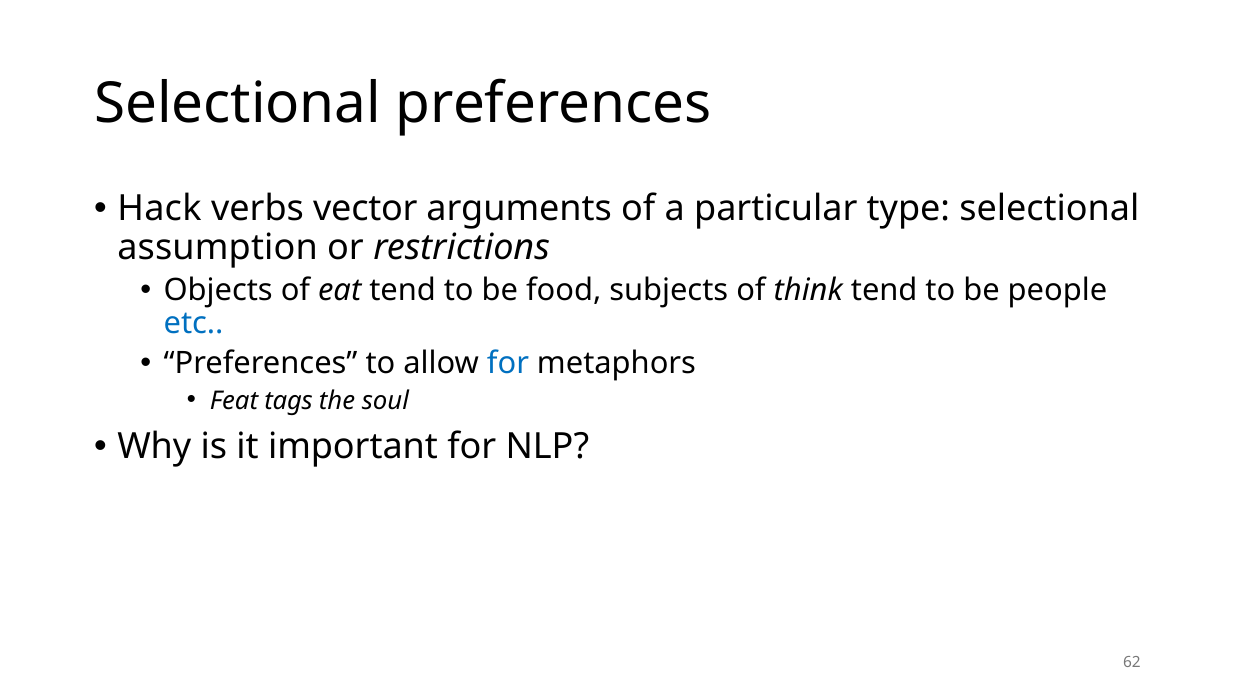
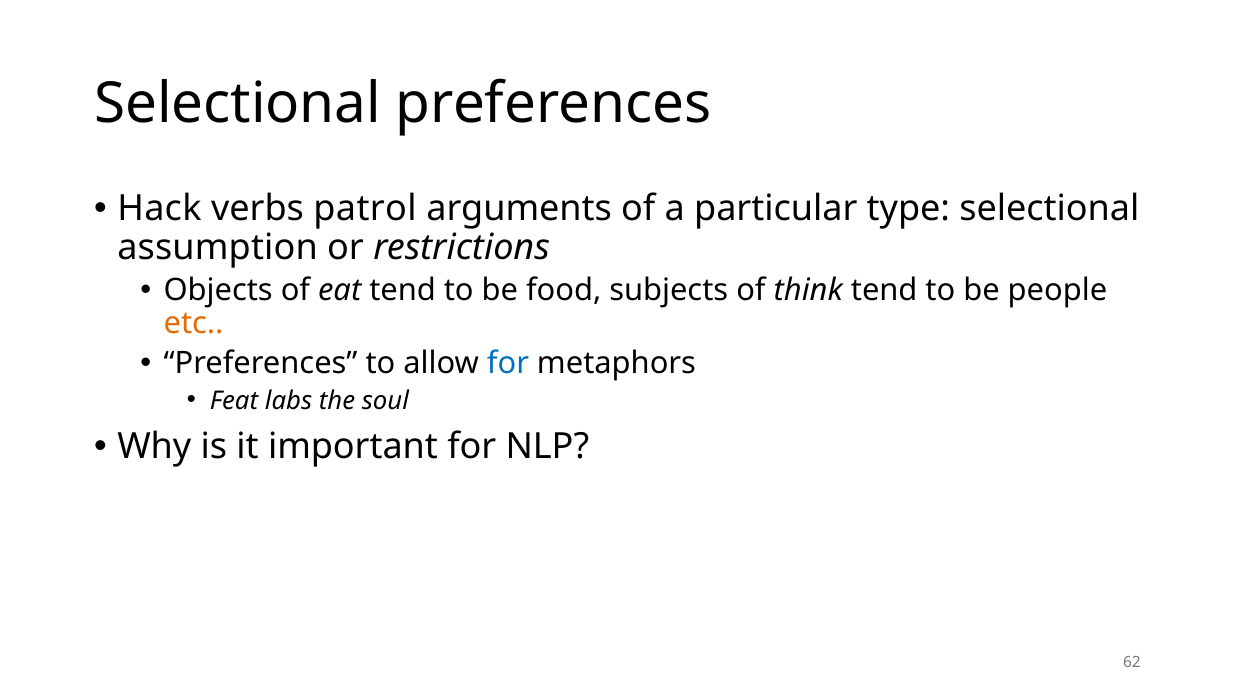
vector: vector -> patrol (365, 209)
etc colour: blue -> orange (194, 324)
tags: tags -> labs (289, 400)
